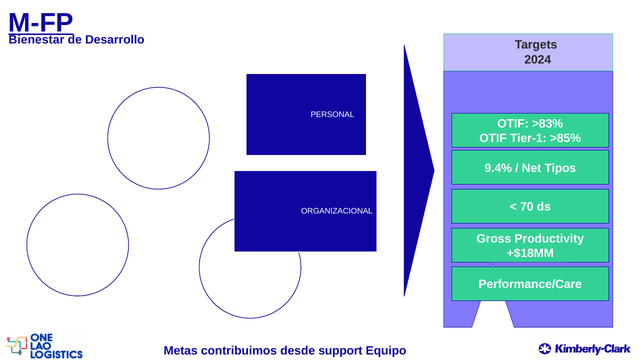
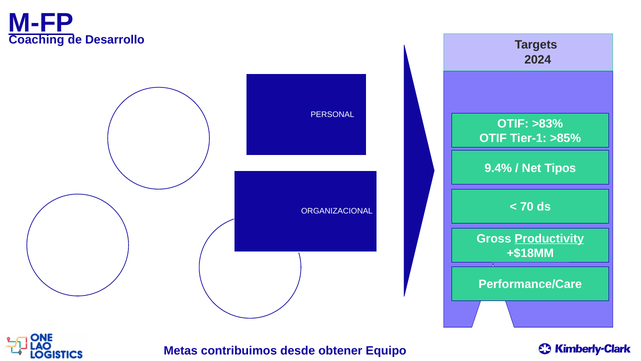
Bienestar: Bienestar -> Coaching (36, 40)
Productivity underline: none -> present (549, 238)
support: support -> obtener (340, 351)
